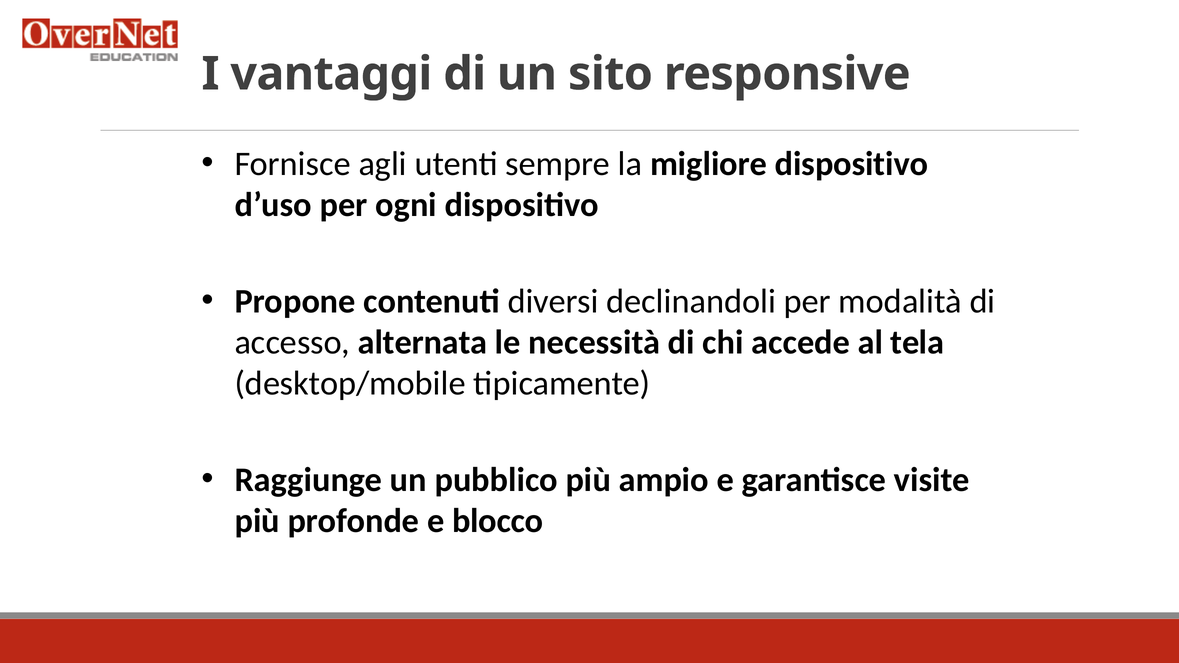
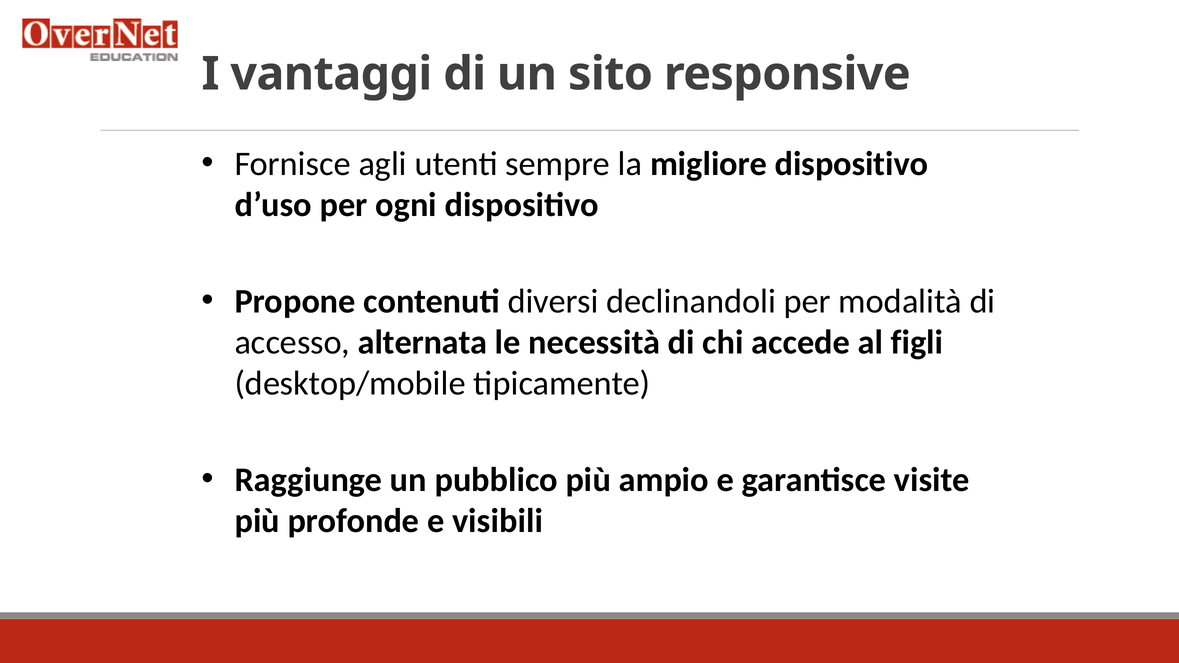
tela: tela -> figli (917, 343)
blocco: blocco -> visibili (497, 521)
